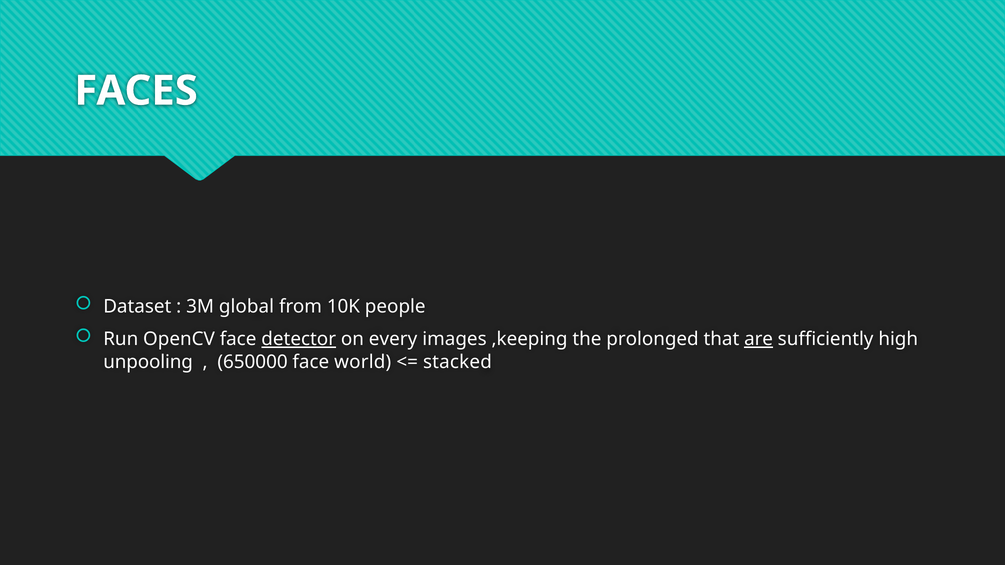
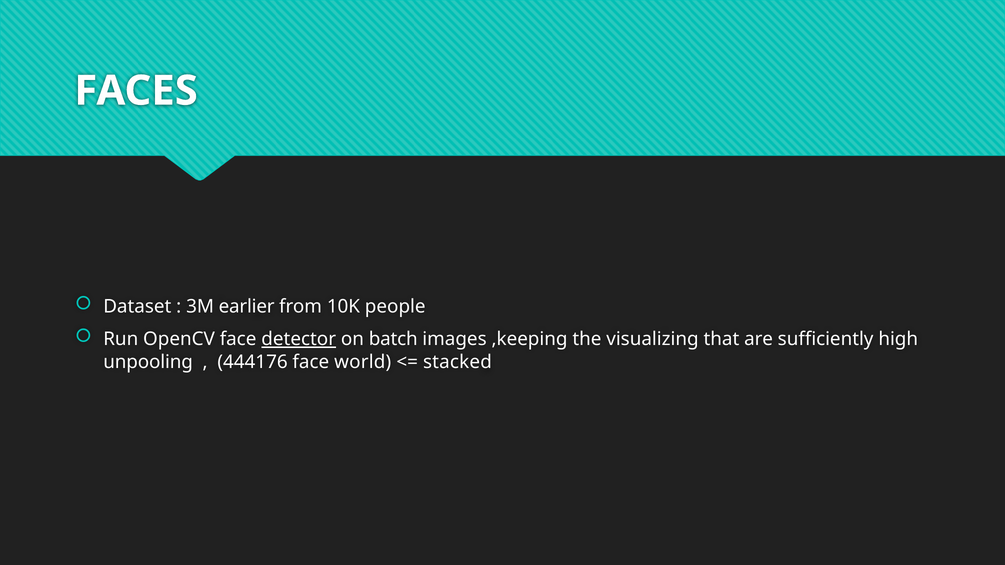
global: global -> earlier (247, 307)
every: every -> batch (393, 339)
prolonged: prolonged -> visualizing (652, 339)
are underline: present -> none (759, 339)
650000: 650000 -> 444176 (253, 362)
